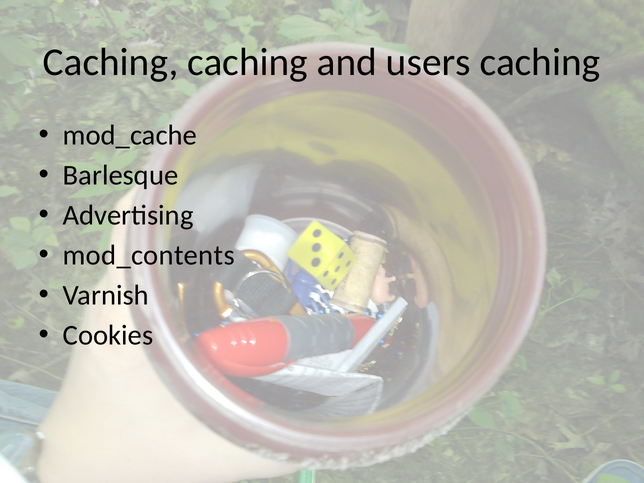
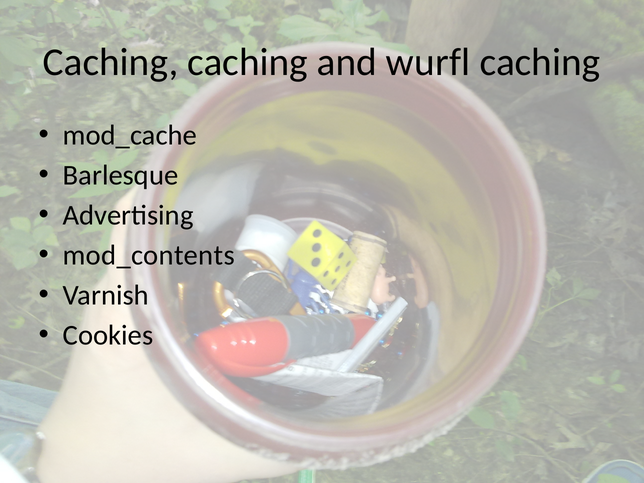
users: users -> wurfl (428, 62)
